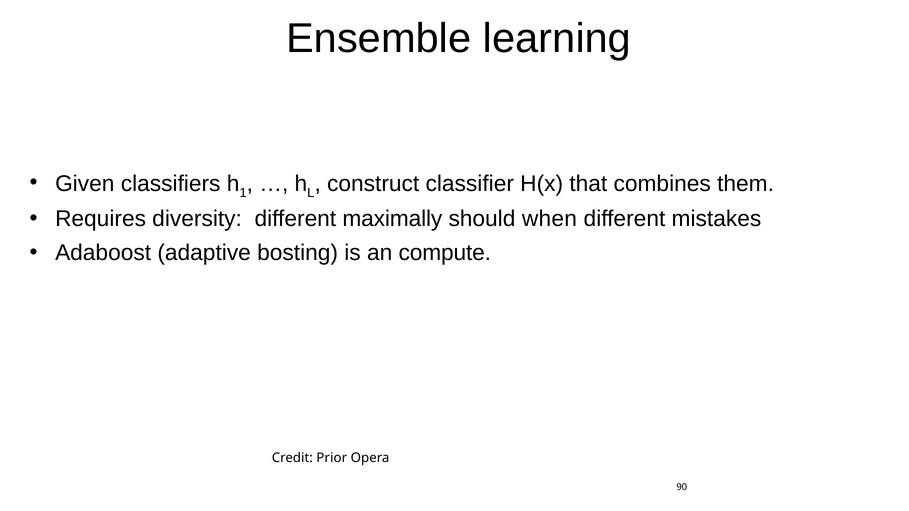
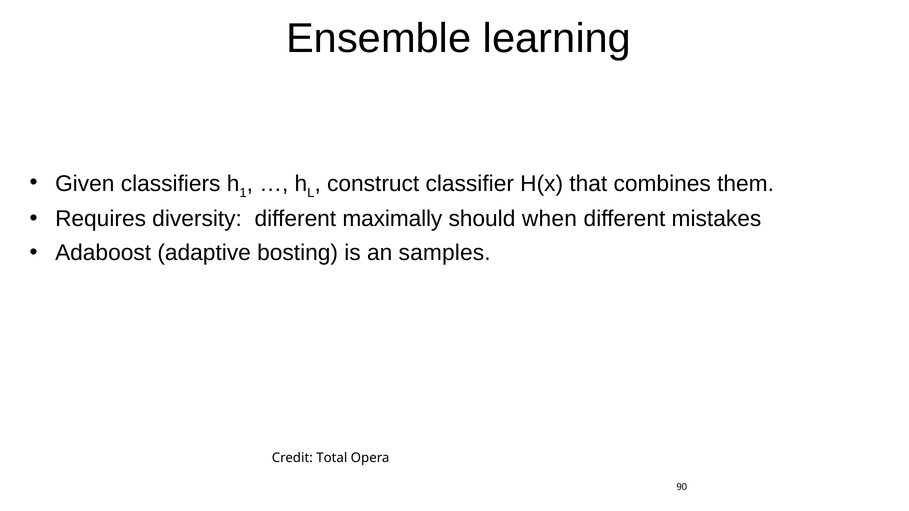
compute: compute -> samples (445, 253)
Prior: Prior -> Total (332, 458)
